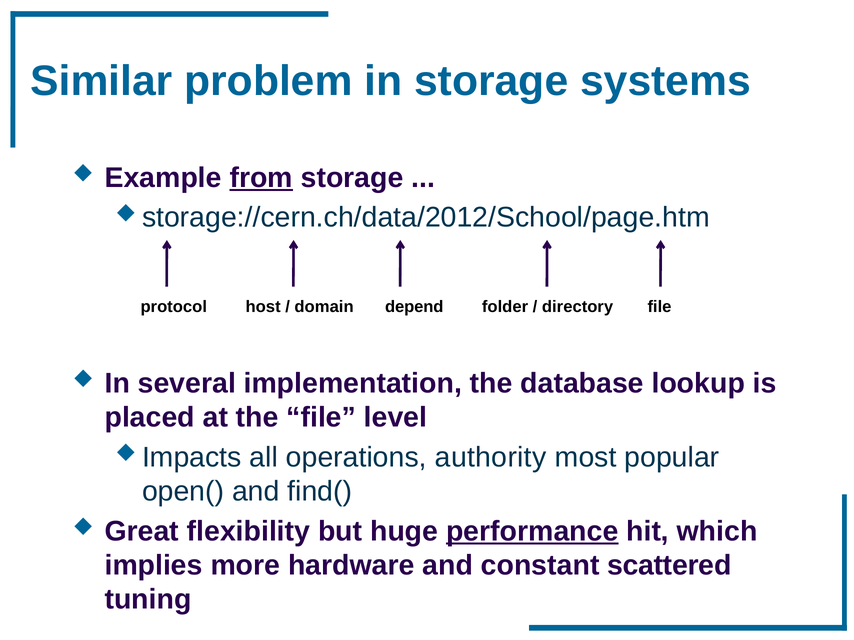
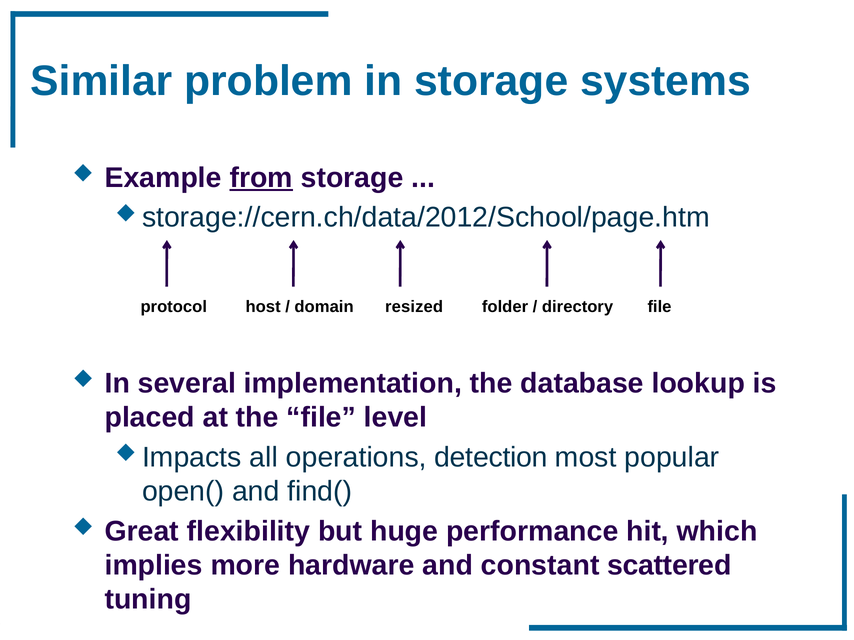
depend: depend -> resized (414, 307)
authority: authority -> detection (491, 458)
performance underline: present -> none (532, 532)
